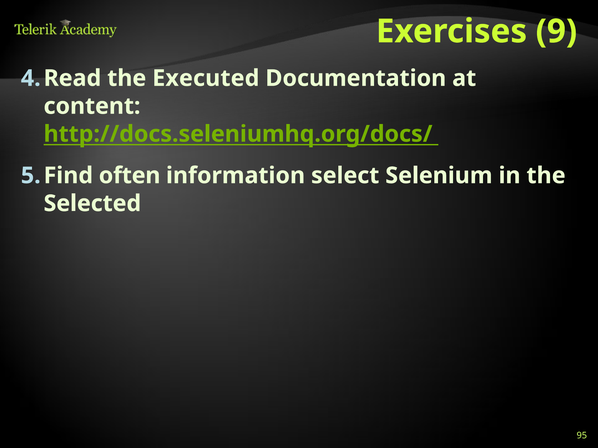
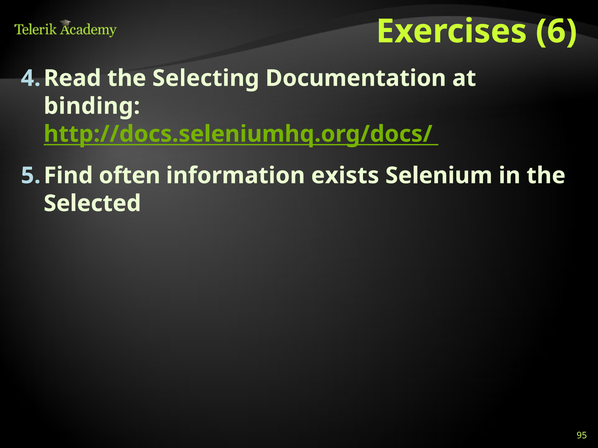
9: 9 -> 6 (556, 31)
Executed: Executed -> Selecting (206, 78)
content: content -> binding (92, 106)
select: select -> exists (345, 176)
